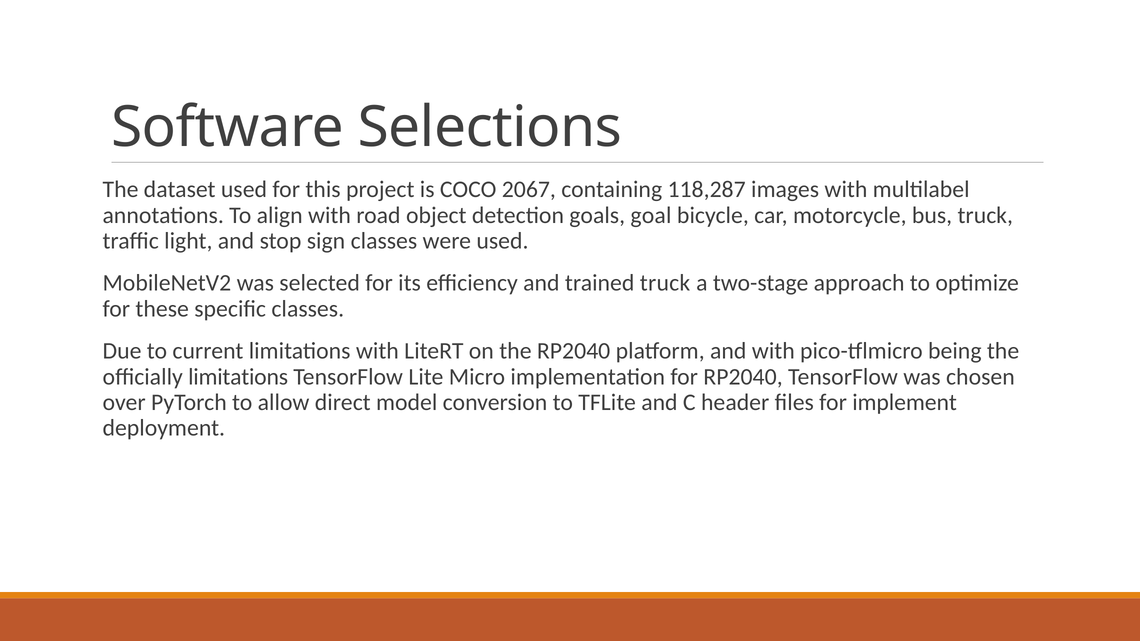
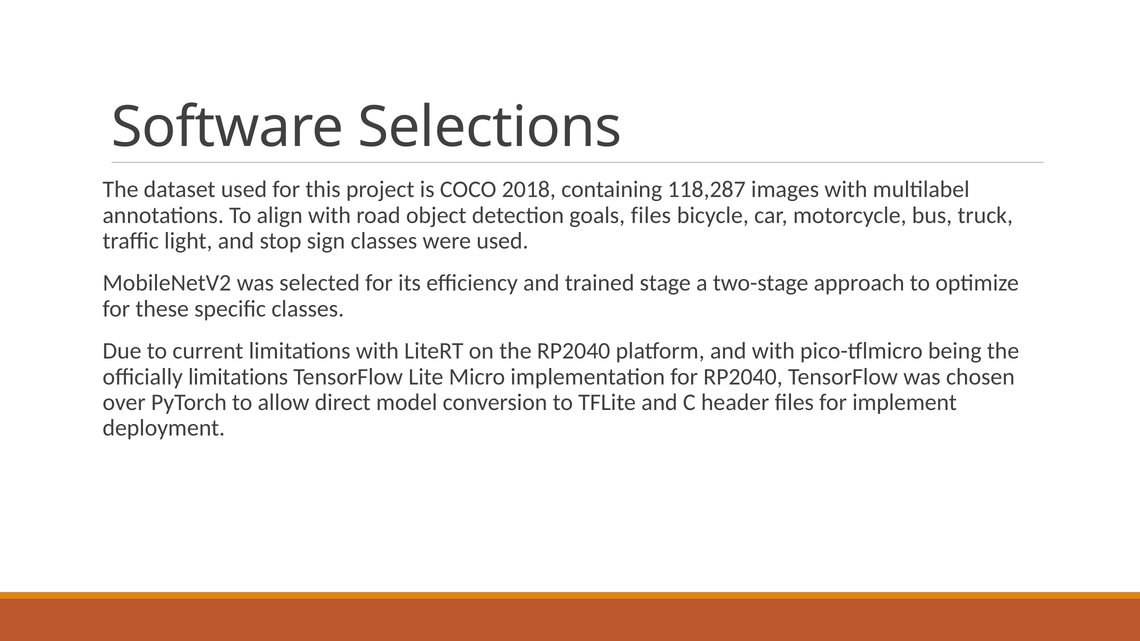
2067: 2067 -> 2018 (529, 190)
goals goal: goal -> files (651, 215)
trained truck: truck -> stage (665, 283)
